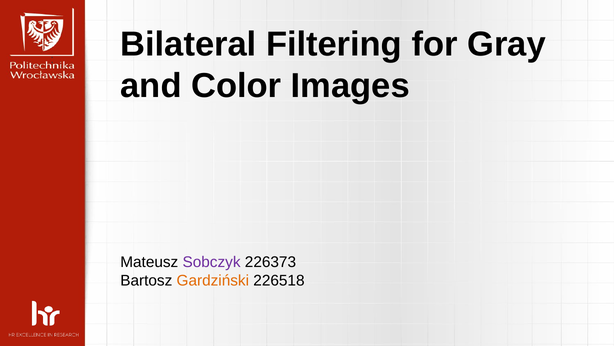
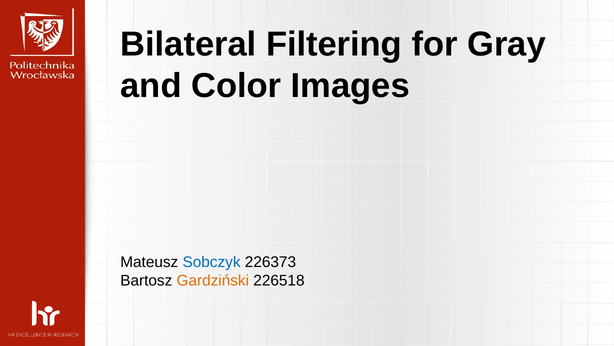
Sobczyk colour: purple -> blue (212, 262)
